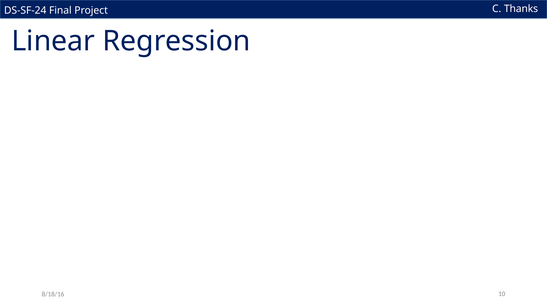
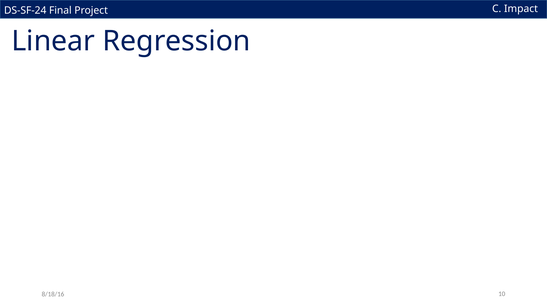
Thanks: Thanks -> Impact (521, 9)
